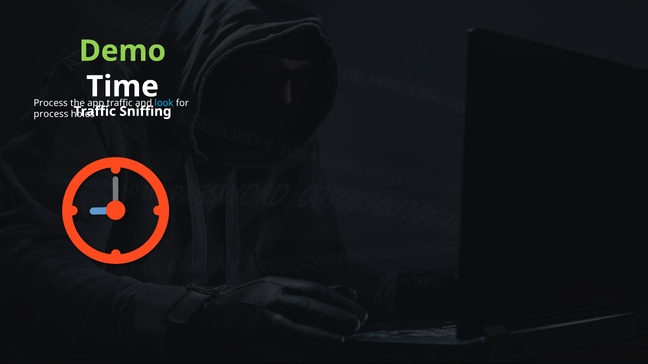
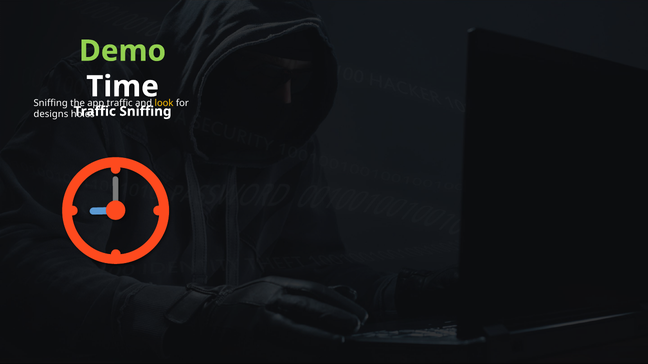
Process: Process -> Sniffing (51, 103)
look colour: light blue -> yellow (164, 103)
process: process -> designs (51, 115)
